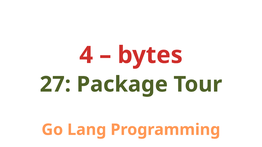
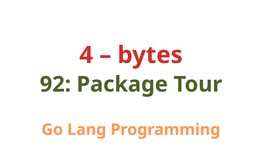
27: 27 -> 92 (55, 85)
